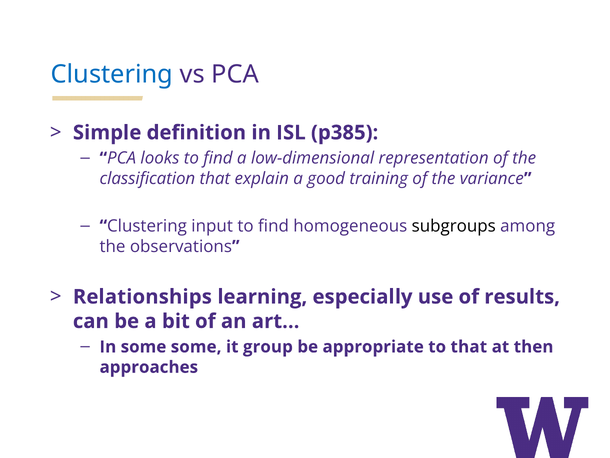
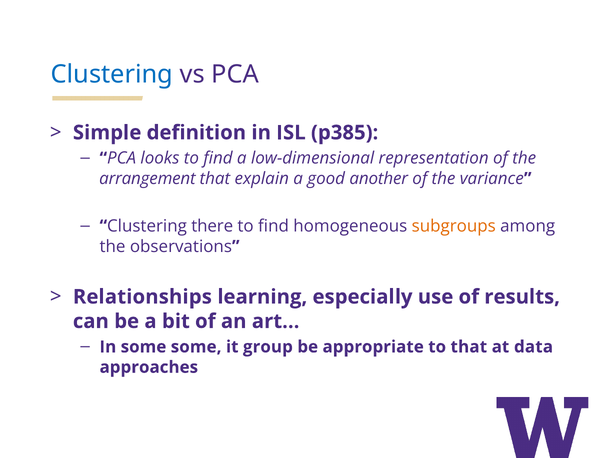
classification: classification -> arrangement (147, 178)
training: training -> another (379, 178)
input: input -> there (212, 226)
subgroups colour: black -> orange (454, 226)
then: then -> data (534, 346)
